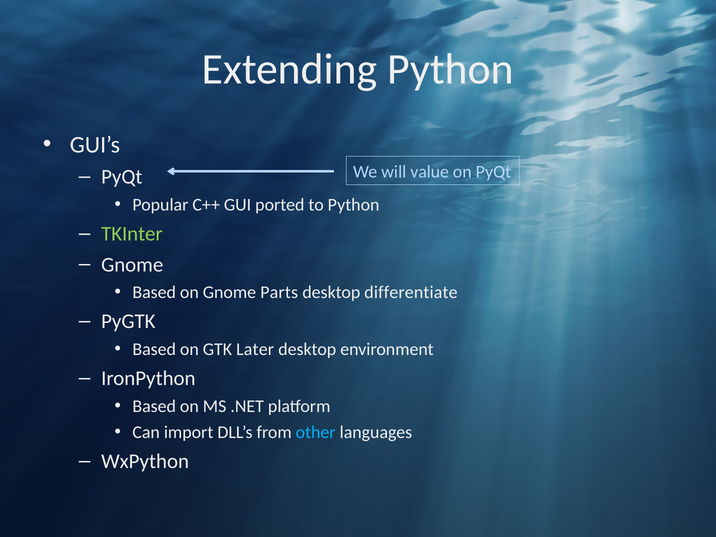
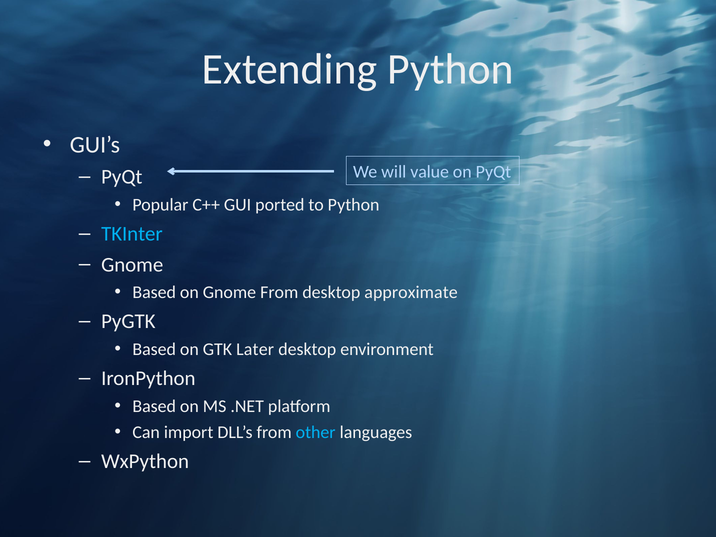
TKInter colour: light green -> light blue (132, 234)
Gnome Parts: Parts -> From (279, 292)
differentiate: differentiate -> approximate (411, 292)
